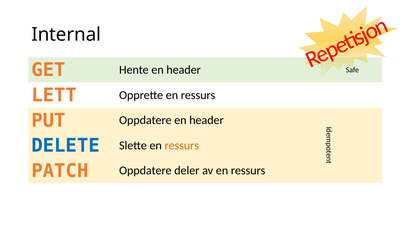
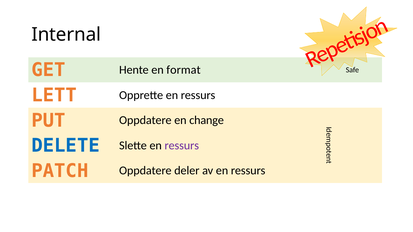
Hente en header: header -> format (184, 70)
Oppdatere en header: header -> change (207, 120)
ressurs colour: orange -> purple (182, 146)
